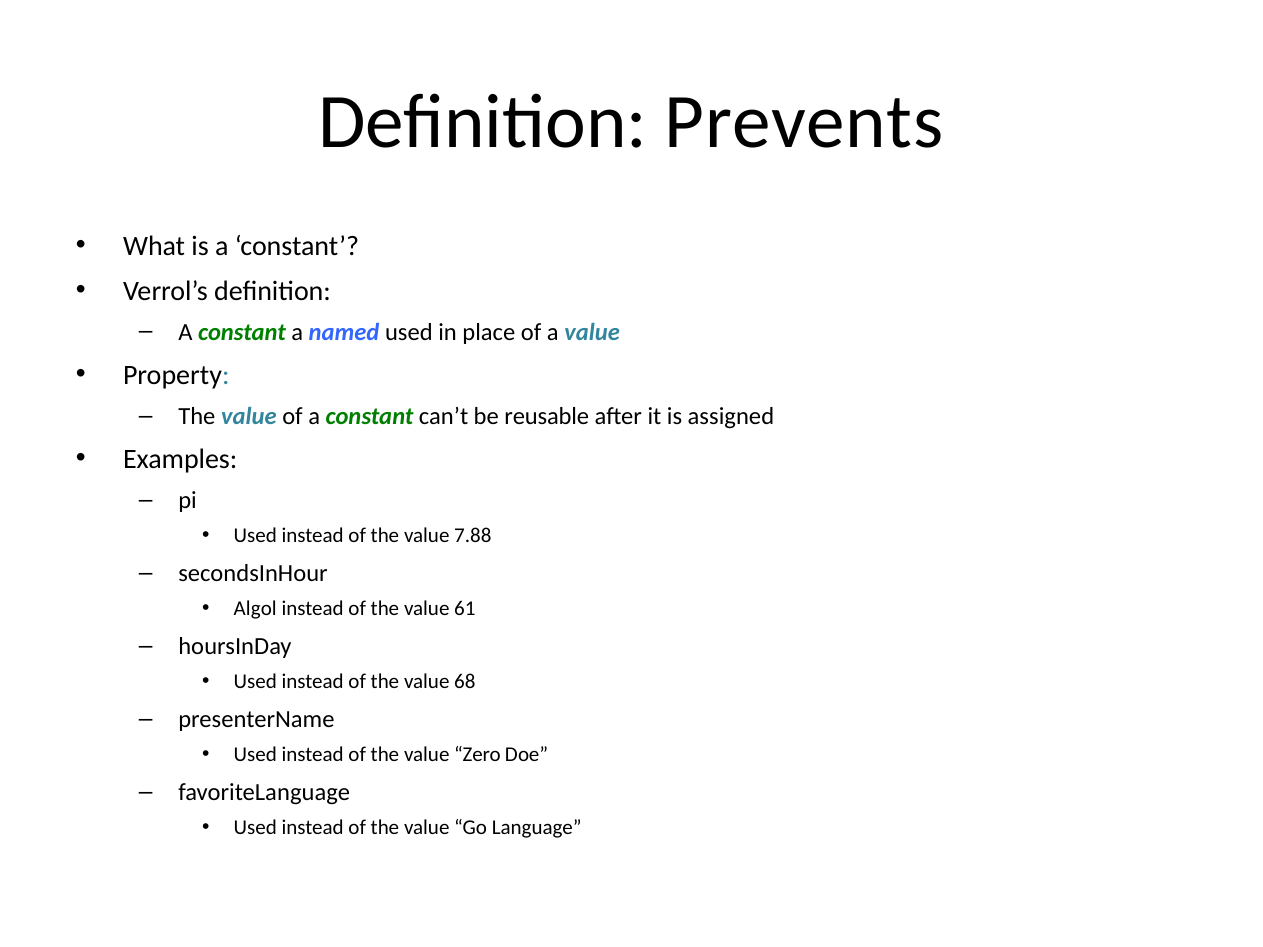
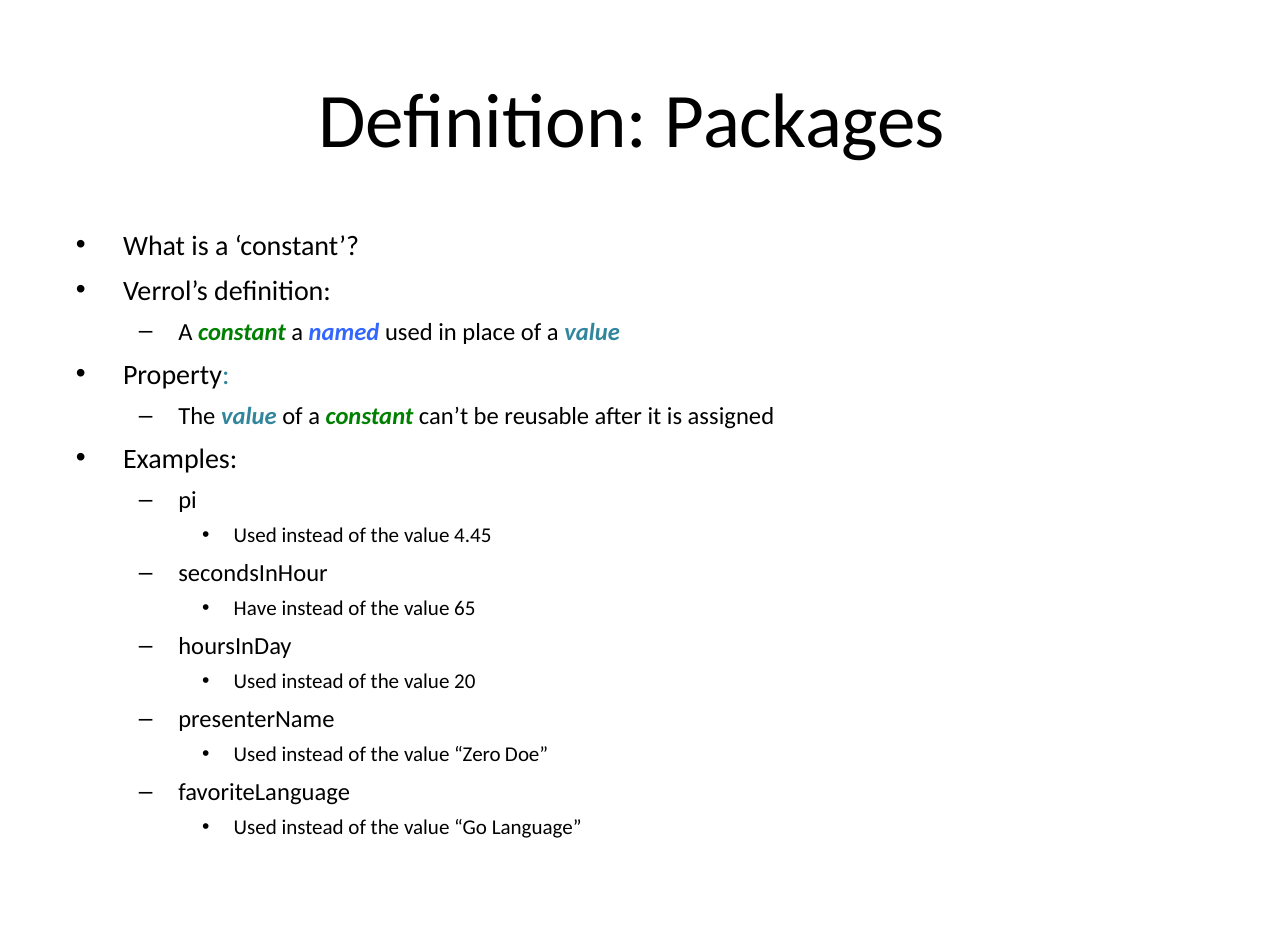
Prevents: Prevents -> Packages (805, 122)
7.88: 7.88 -> 4.45 (473, 536)
Algol: Algol -> Have (255, 609)
61: 61 -> 65 (465, 609)
68: 68 -> 20 (465, 682)
